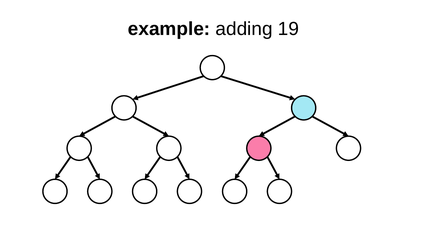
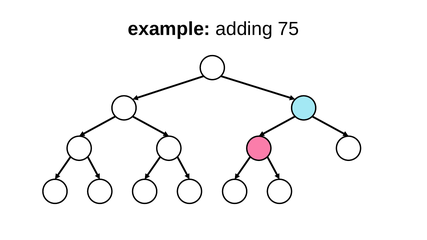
19: 19 -> 75 (288, 29)
